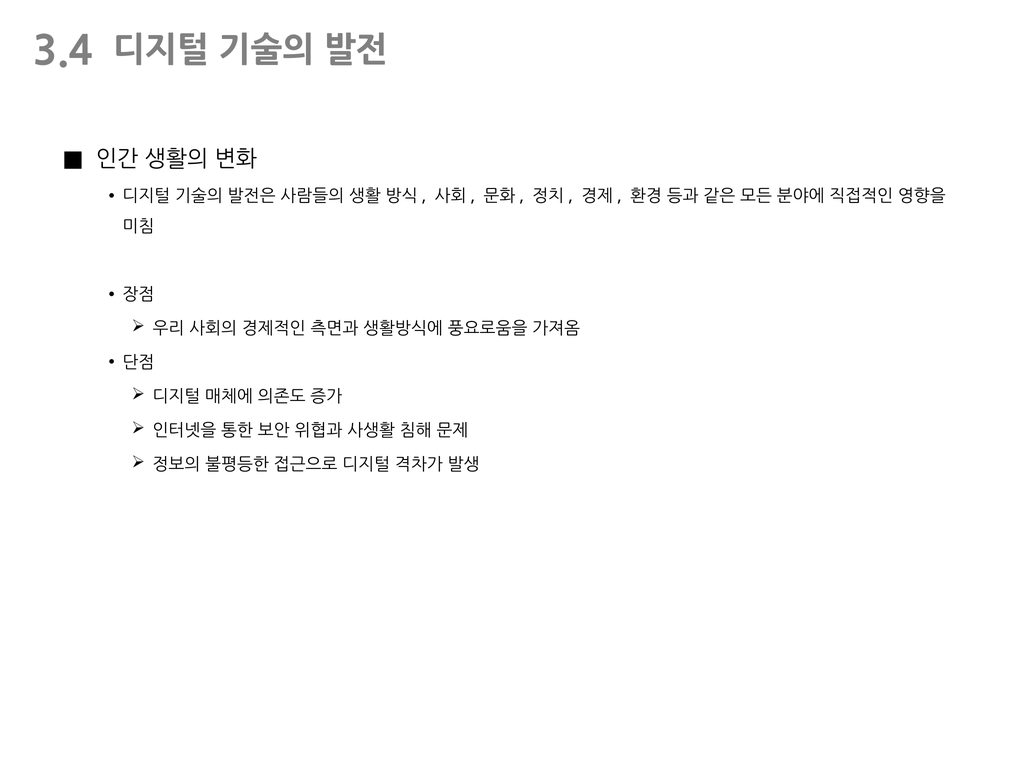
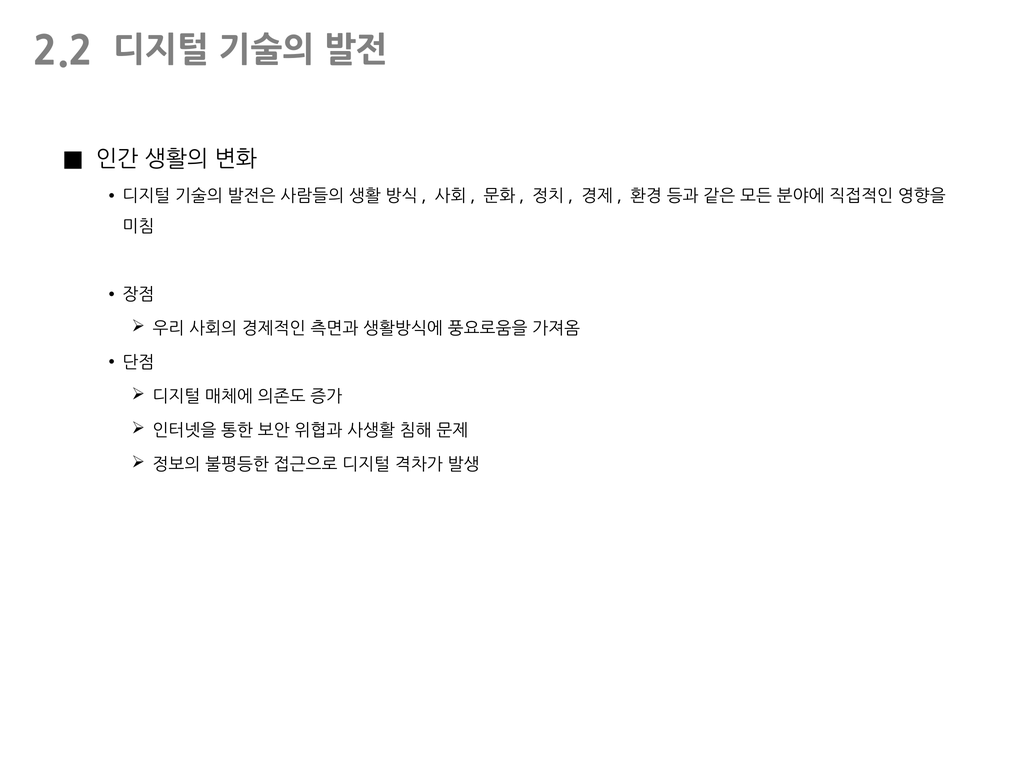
3.4: 3.4 -> 2.2 (63, 52)
